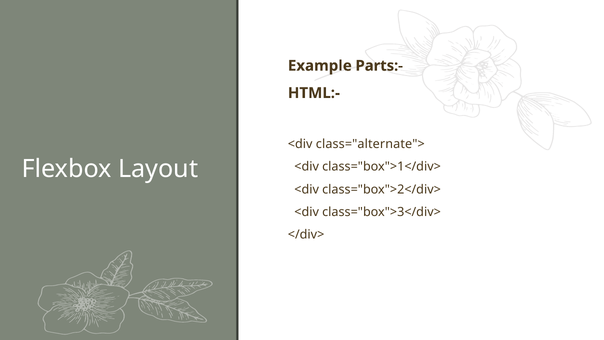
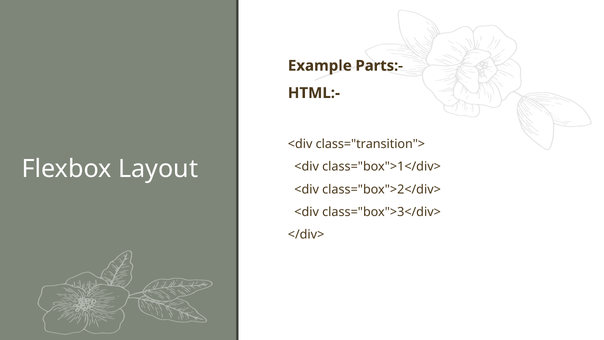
class="alternate">: class="alternate"> -> class="transition"> (370, 144)
